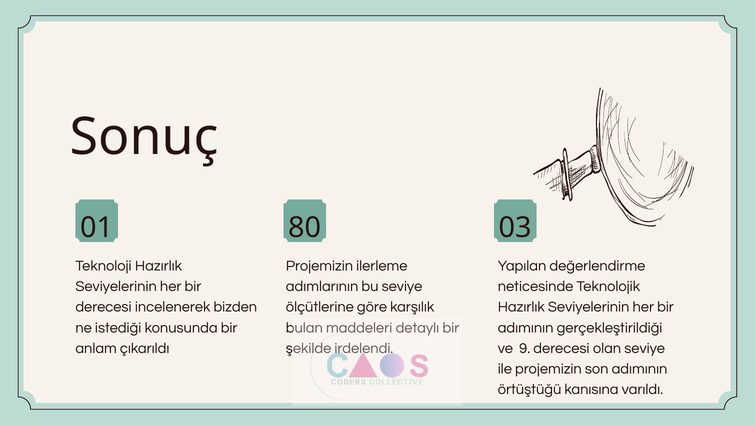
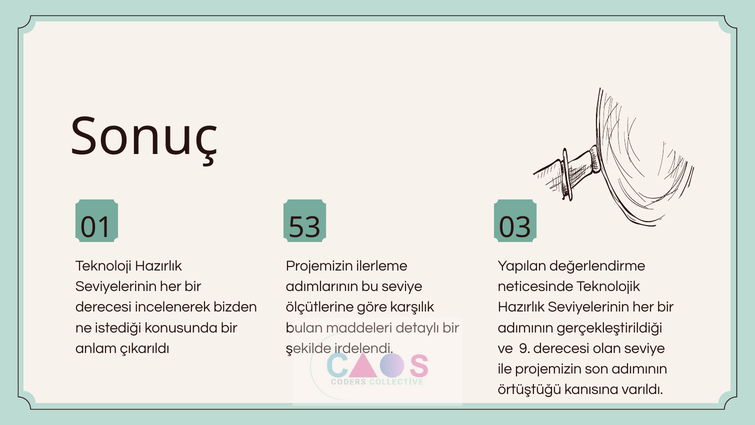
80: 80 -> 53 (305, 228)
